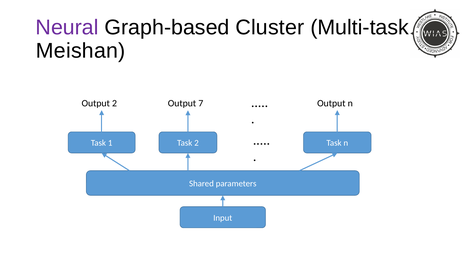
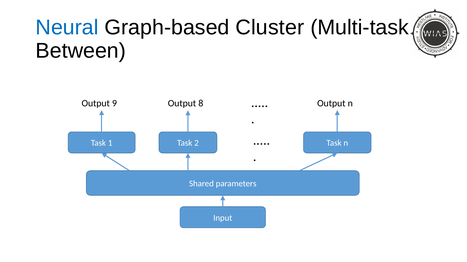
Neural colour: purple -> blue (67, 28)
Meishan: Meishan -> Between (81, 51)
Output 2: 2 -> 9 (115, 104)
7: 7 -> 8 (201, 104)
